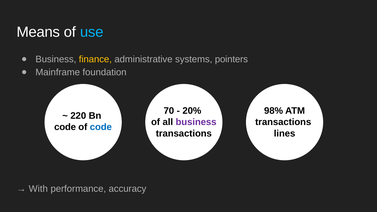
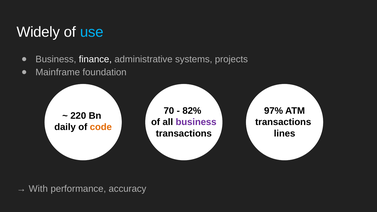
Means: Means -> Widely (38, 32)
finance colour: yellow -> white (95, 59)
pointers: pointers -> projects (231, 59)
20%: 20% -> 82% (192, 111)
98%: 98% -> 97% (274, 111)
code: code -> daily (65, 127)
code colour: blue -> orange (101, 127)
